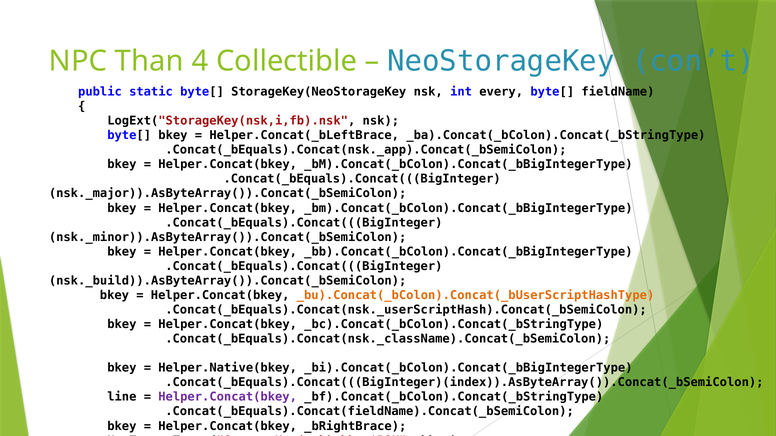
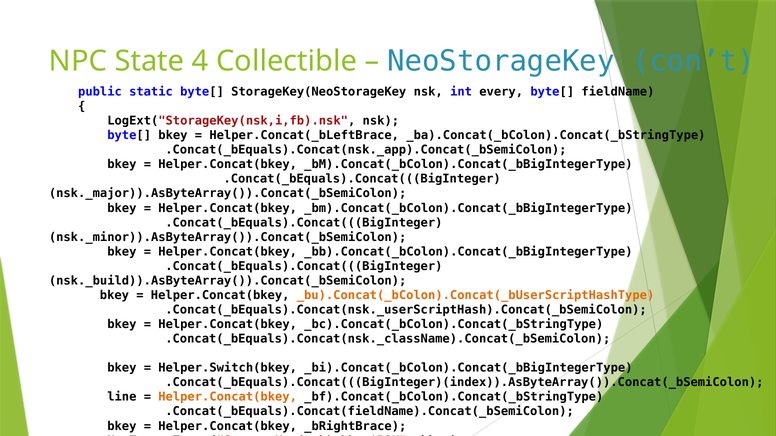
Than: Than -> State (149, 61)
Helper.Native(bkey: Helper.Native(bkey -> Helper.Switch(bkey (228, 368)
Helper.Concat(bkey colour: purple -> orange (228, 397)
